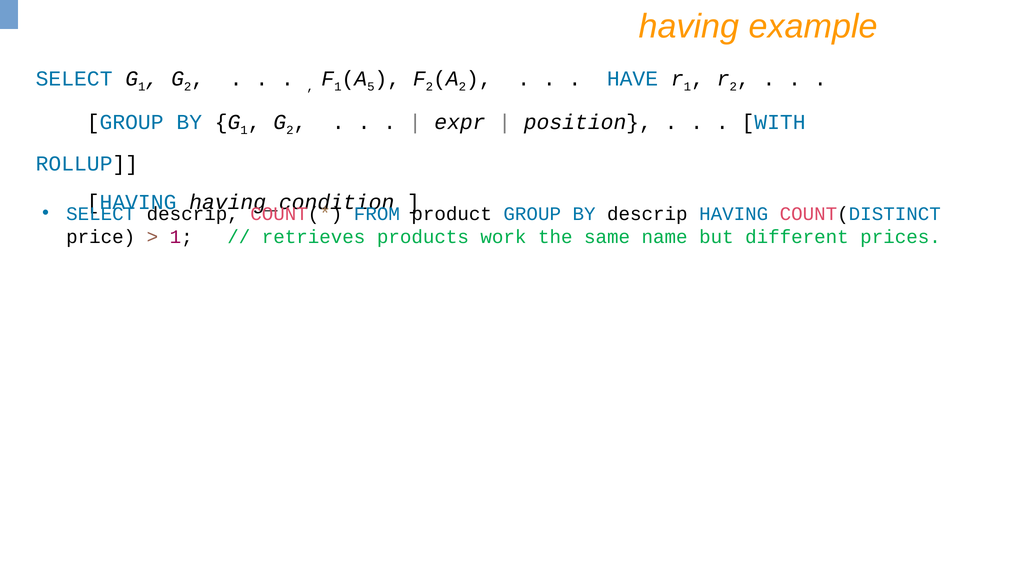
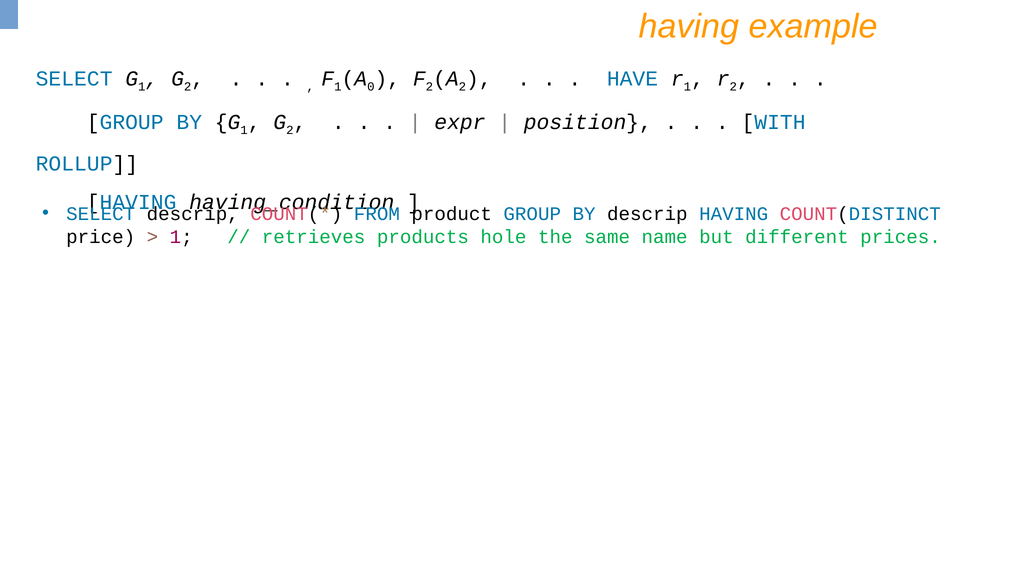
5: 5 -> 0 (371, 87)
work: work -> hole (503, 237)
